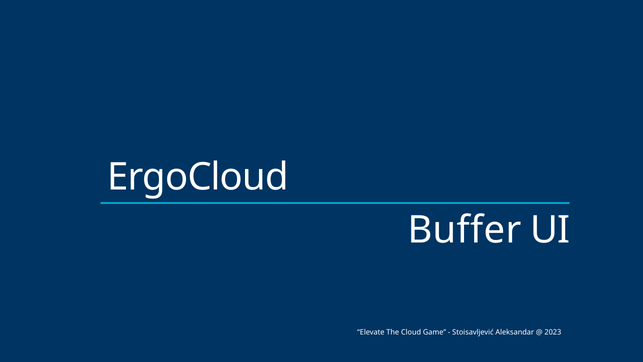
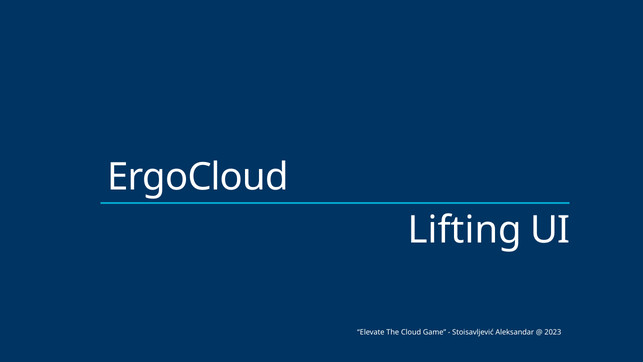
Buffer: Buffer -> Lifting (465, 230)
